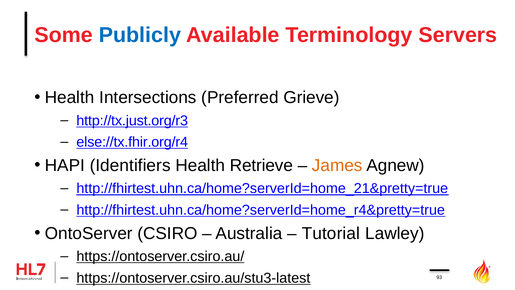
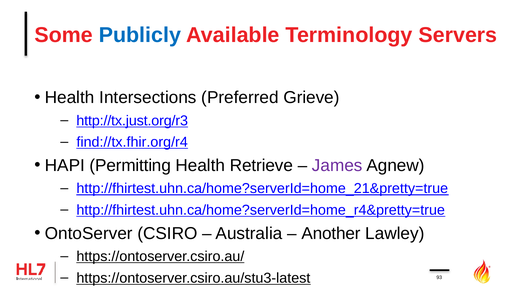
else://tx.fhir.org/r4: else://tx.fhir.org/r4 -> find://tx.fhir.org/r4 (132, 142)
Identifiers: Identifiers -> Permitting (130, 165)
James colour: orange -> purple (337, 165)
Tutorial: Tutorial -> Another (331, 233)
